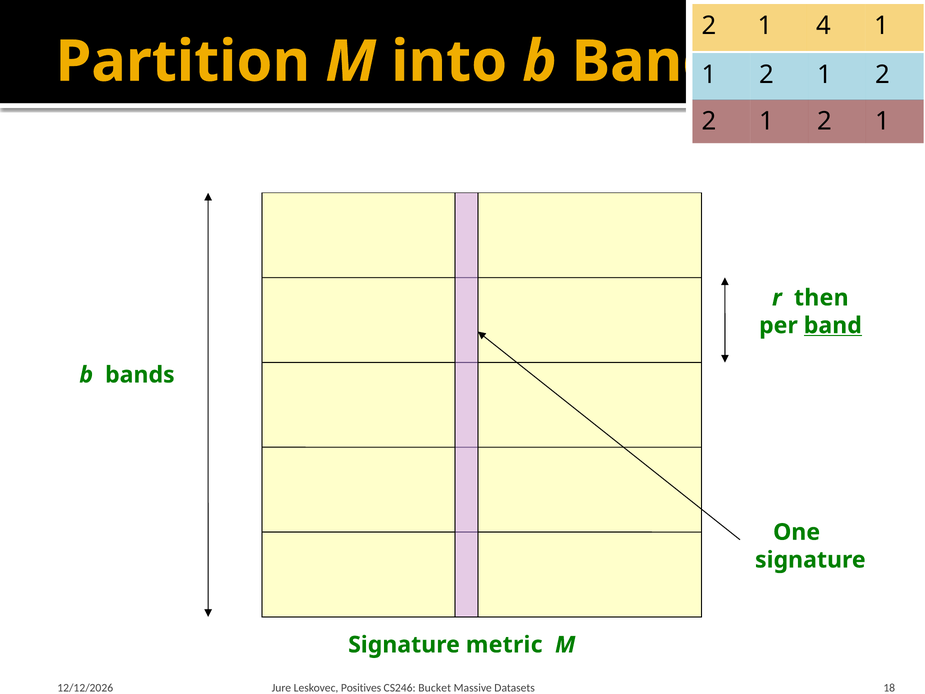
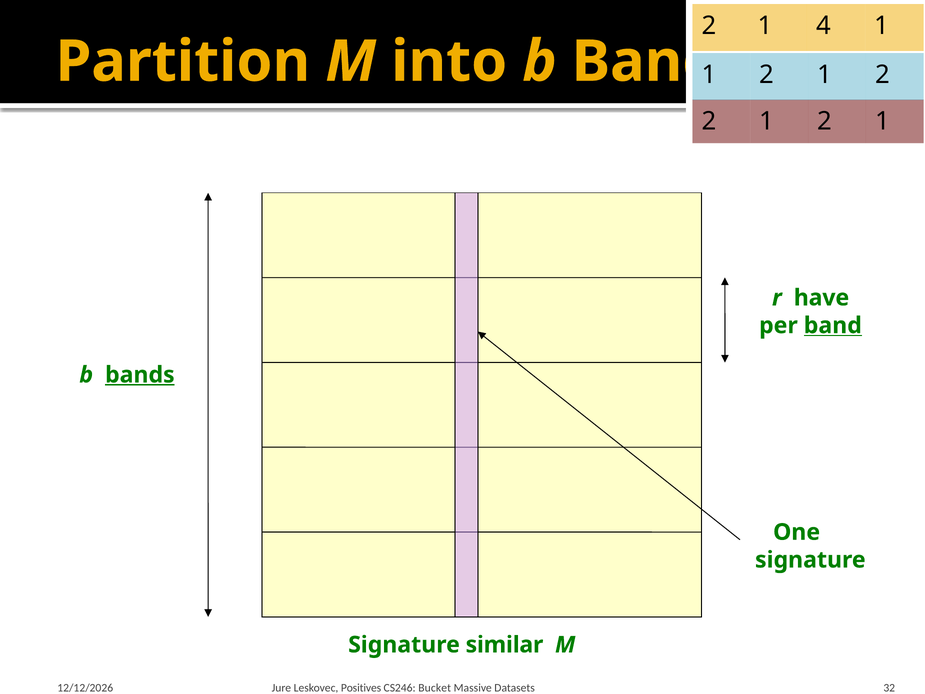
then: then -> have (821, 298)
bands underline: none -> present (140, 375)
metric: metric -> similar (504, 645)
18: 18 -> 32 (889, 687)
